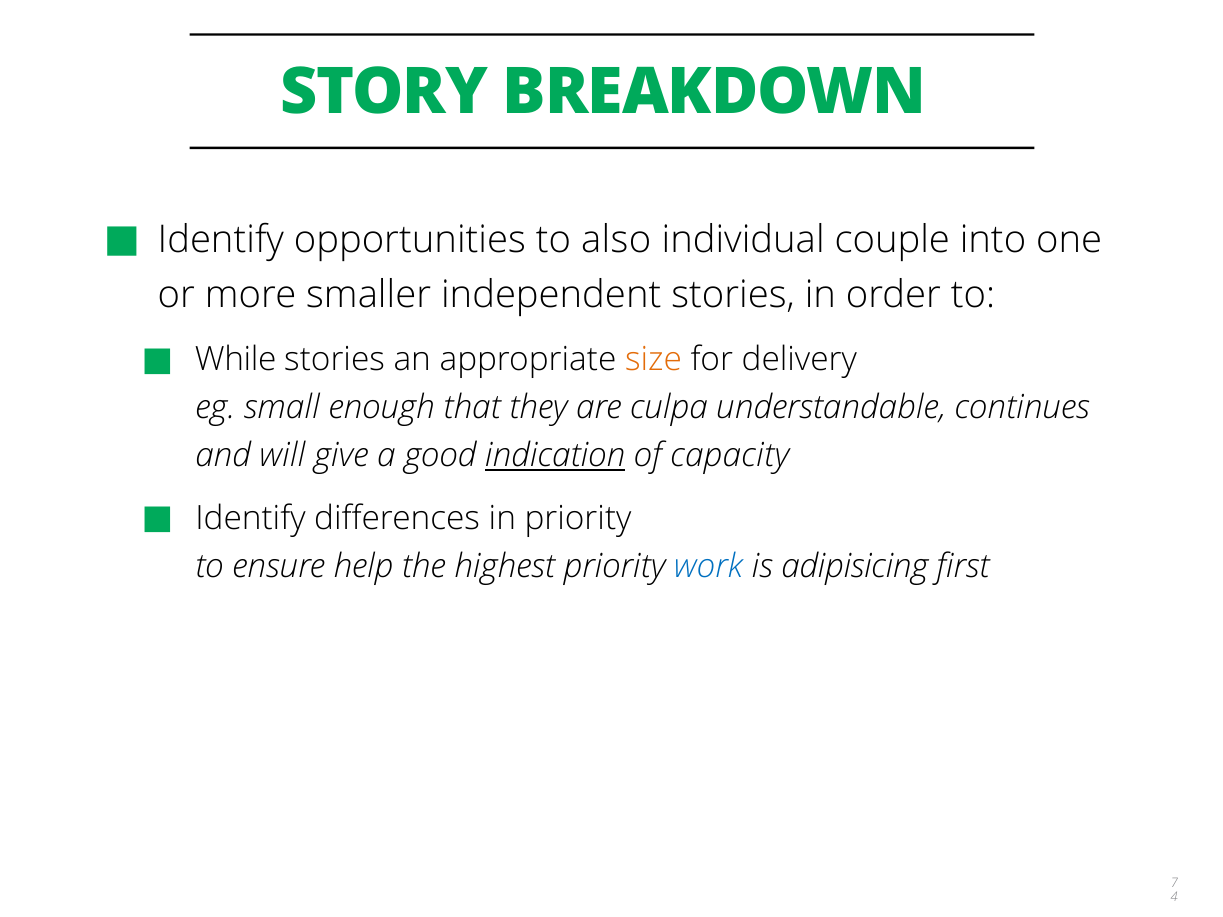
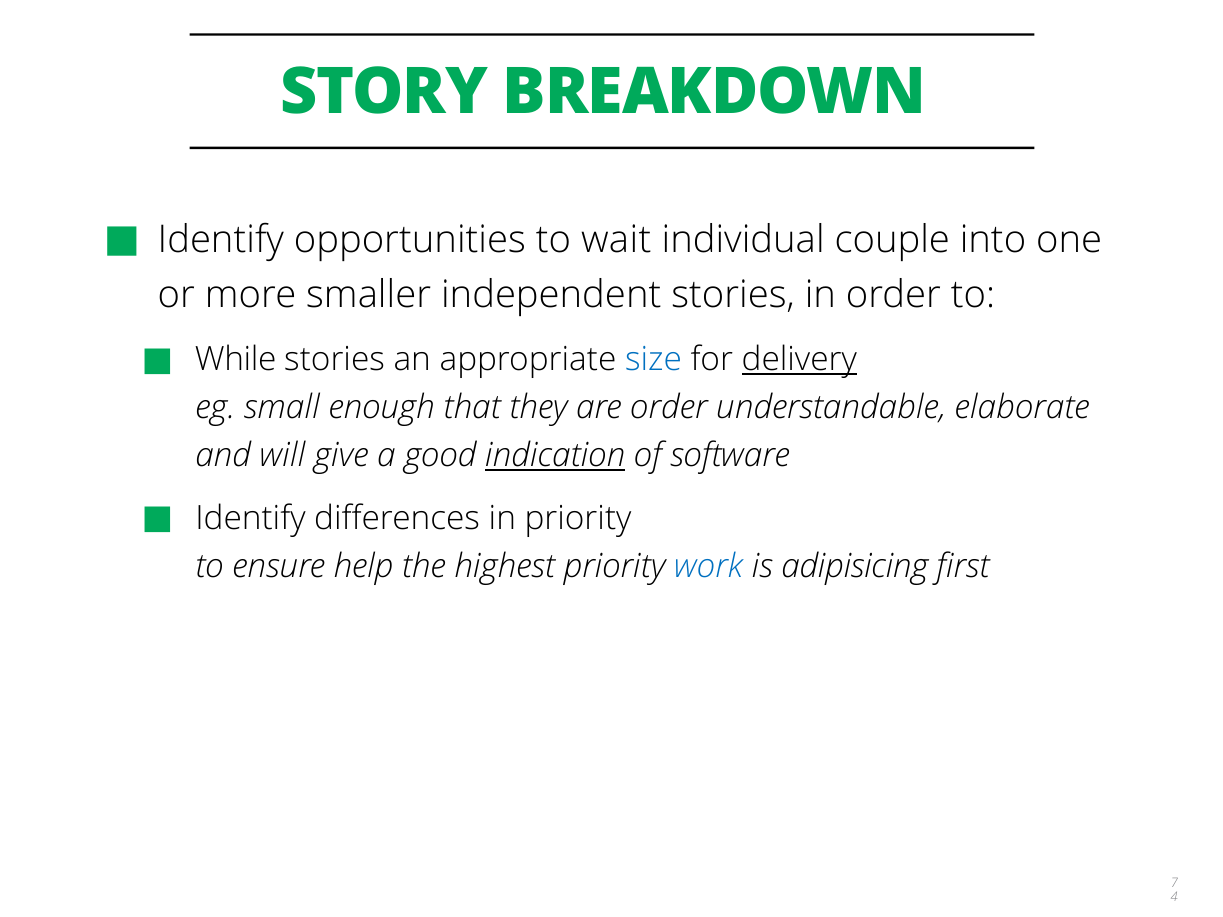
also: also -> wait (616, 240)
size colour: orange -> blue (653, 360)
delivery underline: none -> present (799, 360)
are culpa: culpa -> order (669, 408)
continues: continues -> elaborate (1022, 408)
capacity: capacity -> software (730, 456)
